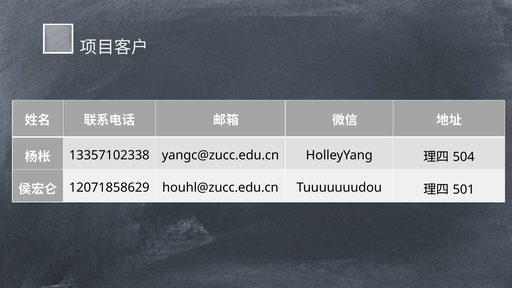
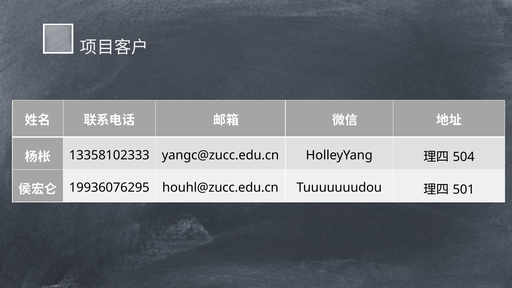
13357102338: 13357102338 -> 13358102333 (109, 155)
12071858629: 12071858629 -> 19936076295 (109, 188)
